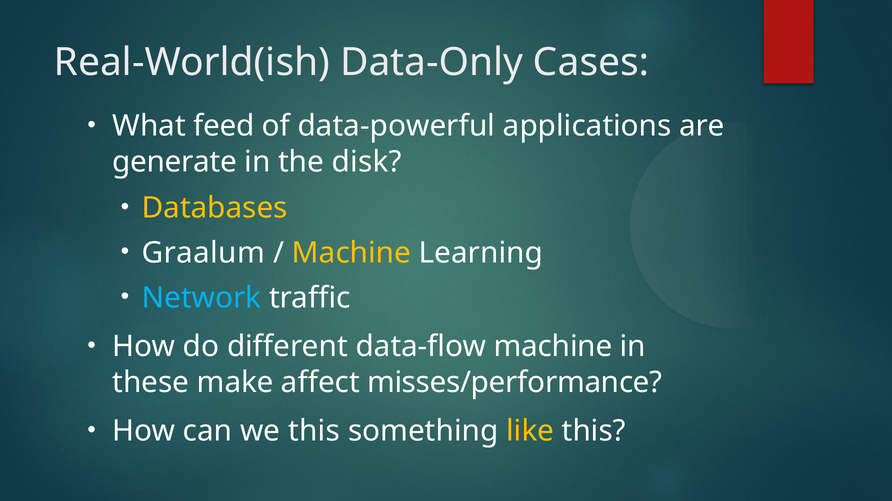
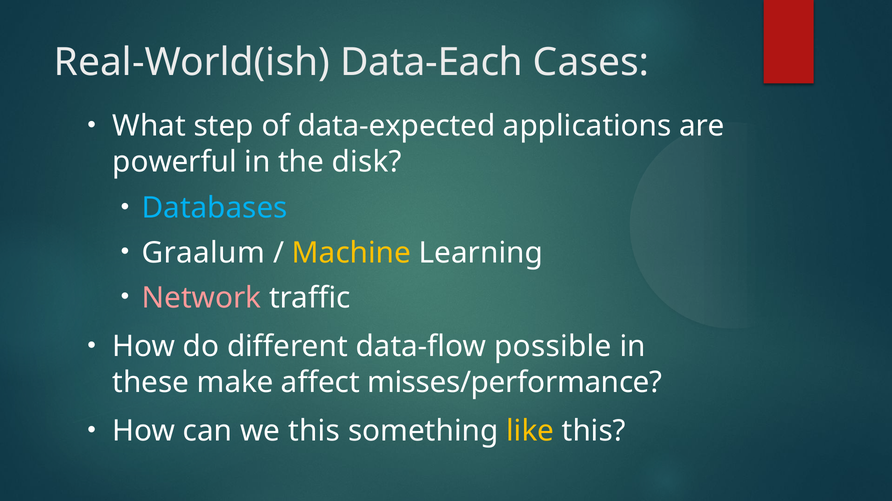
Data-Only: Data-Only -> Data-Each (432, 63)
feed: feed -> step (224, 126)
data-powerful: data-powerful -> data-expected (396, 126)
generate: generate -> powerful (175, 162)
Databases colour: yellow -> light blue (215, 208)
Network colour: light blue -> pink (201, 298)
data-flow machine: machine -> possible (553, 347)
